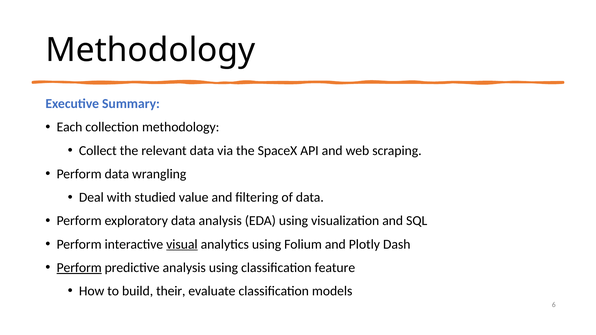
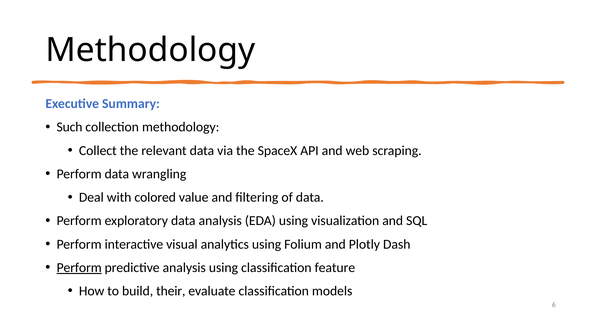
Each: Each -> Such (70, 127)
studied: studied -> colored (155, 198)
visual underline: present -> none (182, 244)
